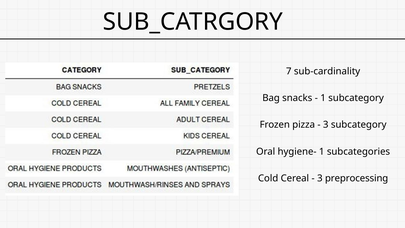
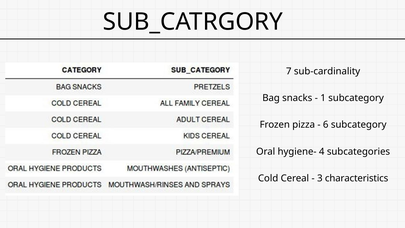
3: 3 -> 6 (326, 125)
hygiene- 1: 1 -> 4 (322, 151)
preprocessing: preprocessing -> characteristics (357, 178)
